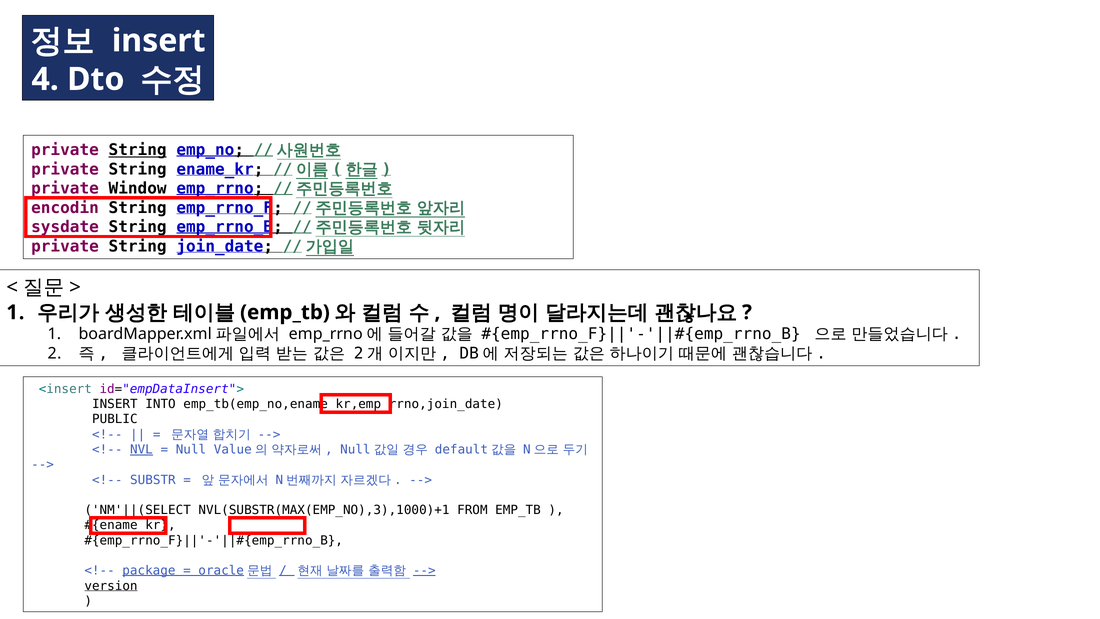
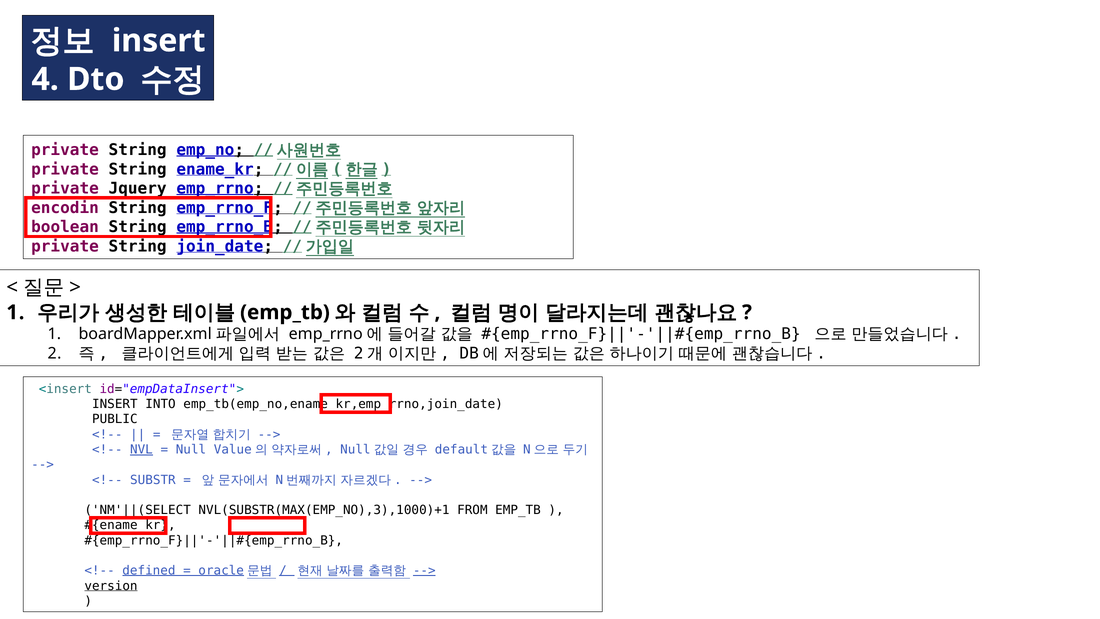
String underline: present -> none (138, 150)
Window: Window -> Jquery (138, 188)
sysdate: sysdate -> boolean (65, 227)
package: package -> defined (149, 571)
